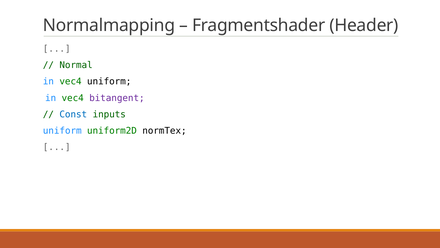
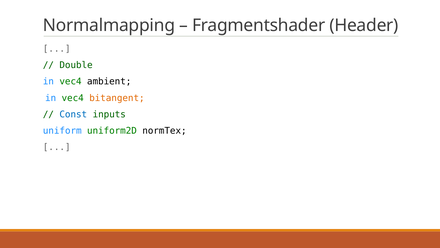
Normal: Normal -> Double (76, 65)
vec4 uniform: uniform -> ambient (109, 81)
bitangent colour: purple -> orange (117, 98)
